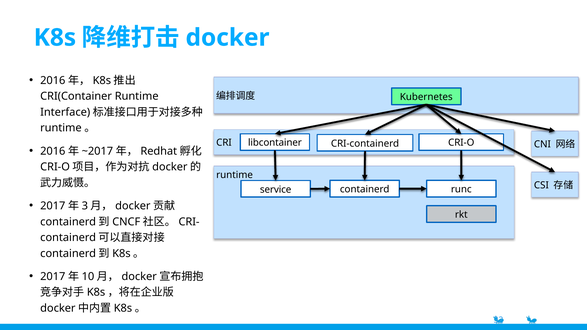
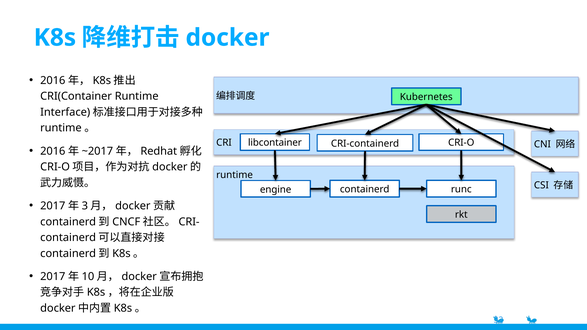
service: service -> engine (276, 190)
